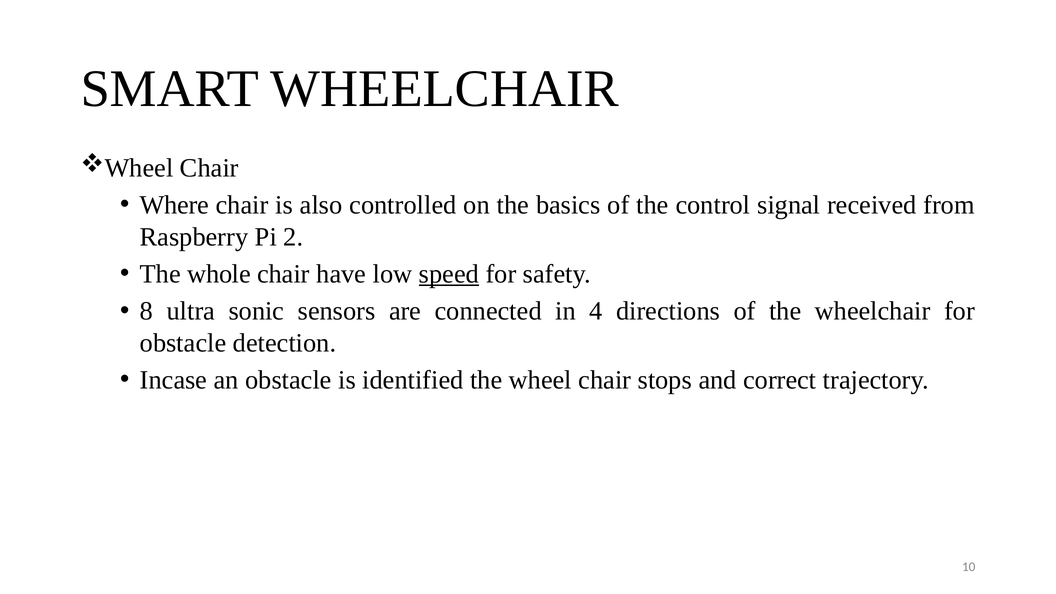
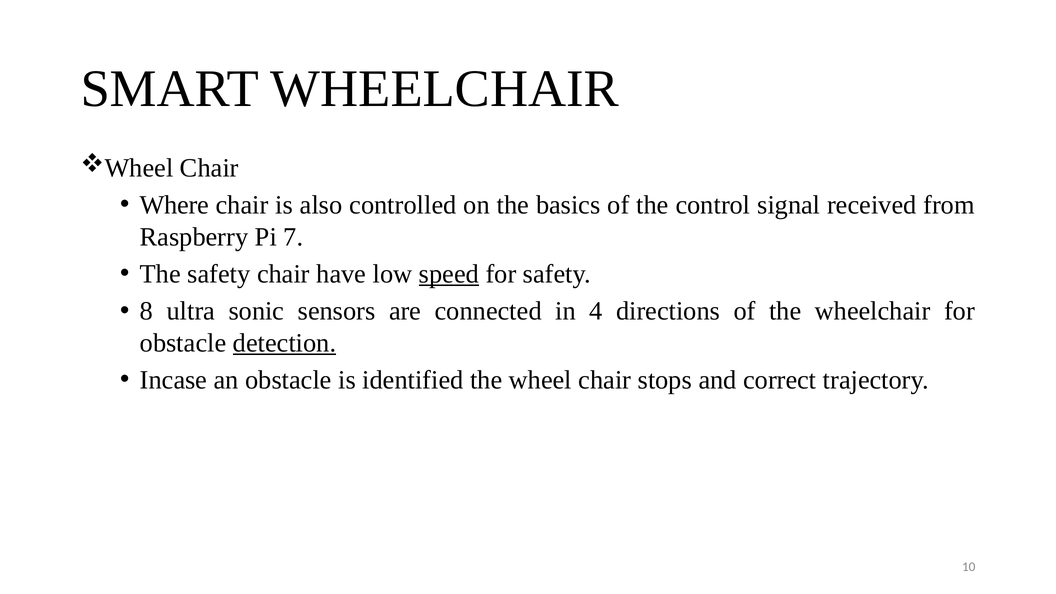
2: 2 -> 7 (293, 237)
The whole: whole -> safety (219, 274)
detection underline: none -> present (285, 343)
